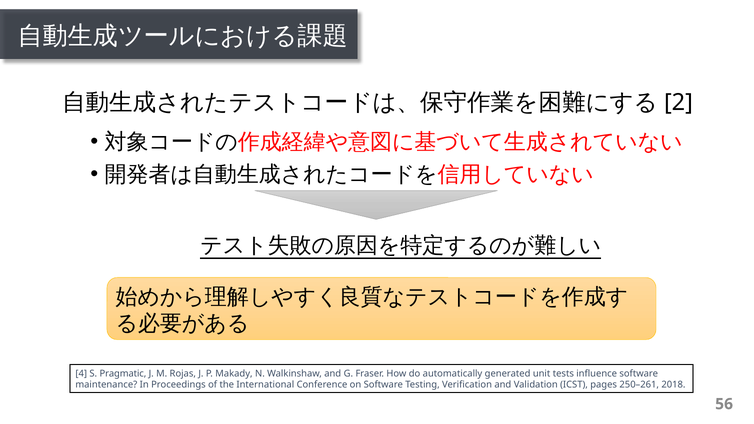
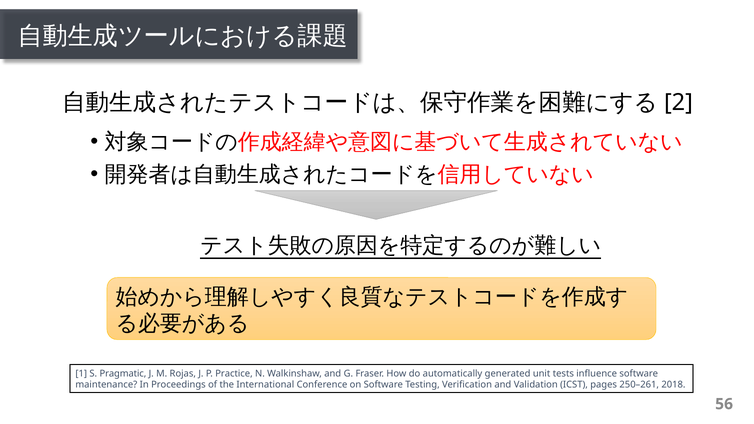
4: 4 -> 1 (81, 374)
Makady: Makady -> Practice (234, 374)
